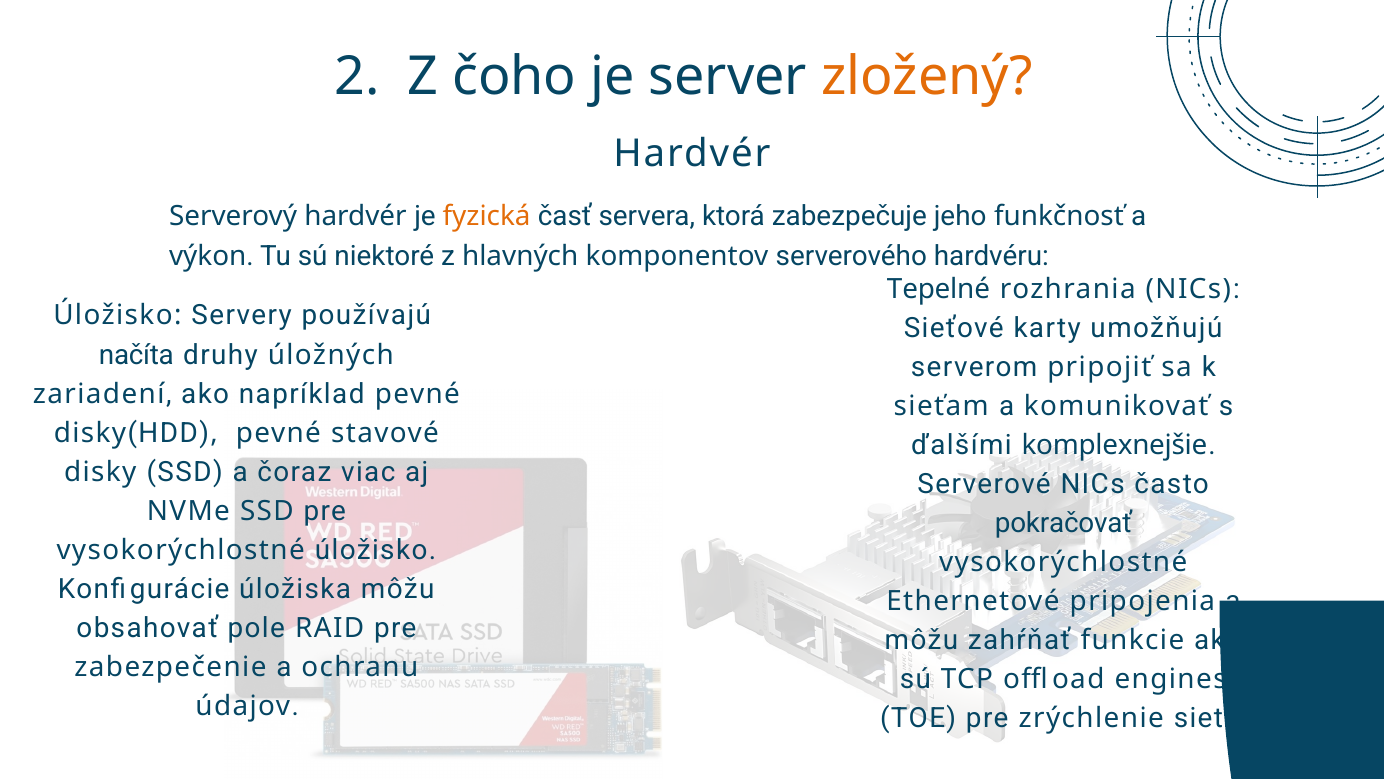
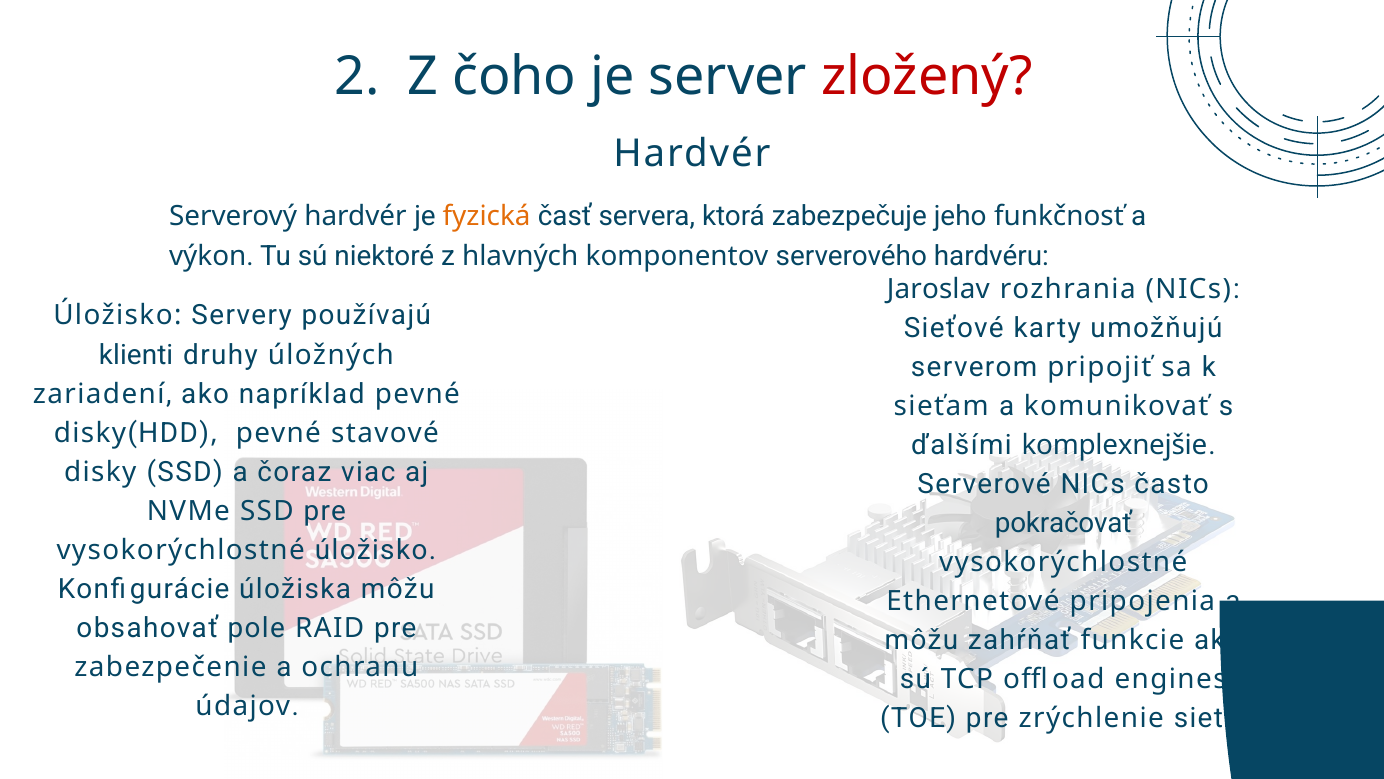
zložený colour: orange -> red (927, 77)
Tepelné: Tepelné -> Jaroslav (938, 289)
načíta: načíta -> klienti (136, 355)
